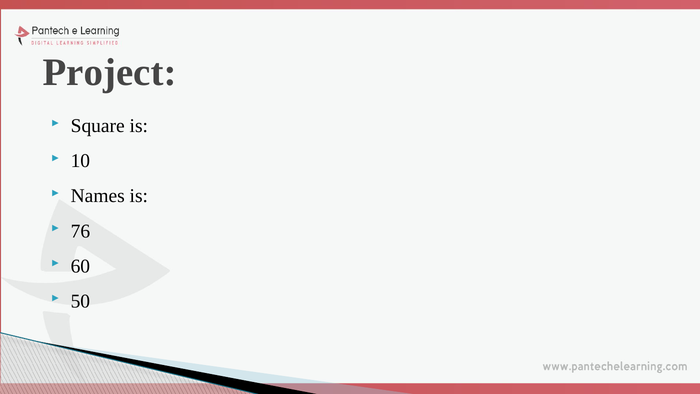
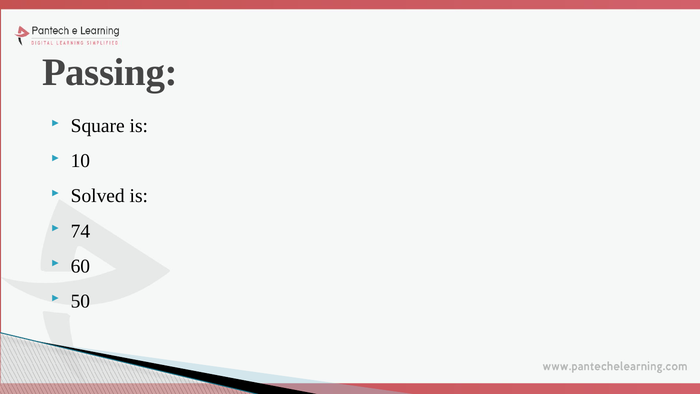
Project: Project -> Passing (110, 73)
Names: Names -> Solved (98, 196)
76: 76 -> 74 (80, 231)
